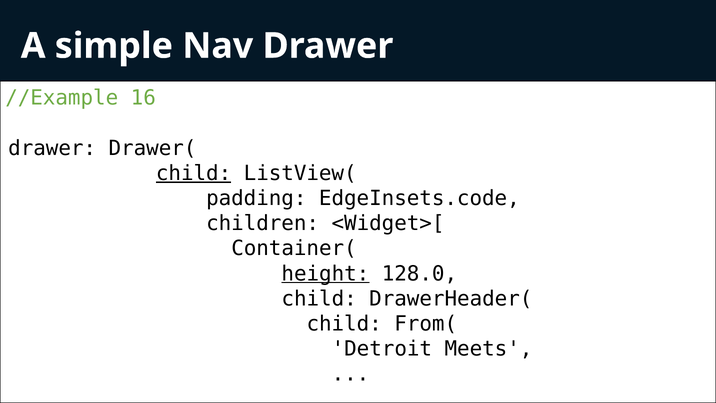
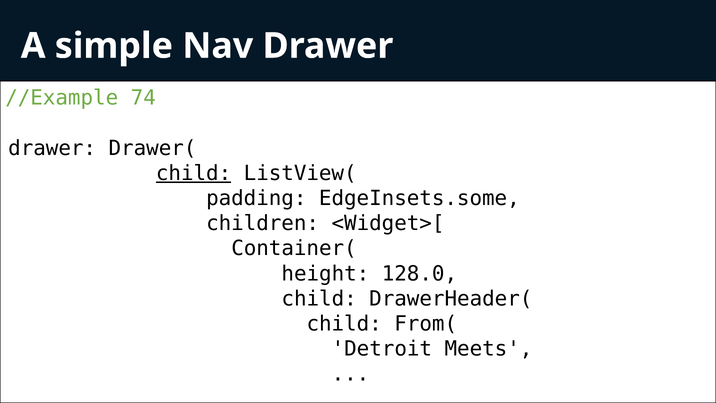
16: 16 -> 74 (143, 98)
EdgeInsets.code: EdgeInsets.code -> EdgeInsets.some (419, 198)
height underline: present -> none (325, 273)
